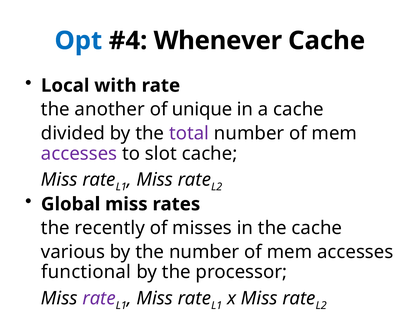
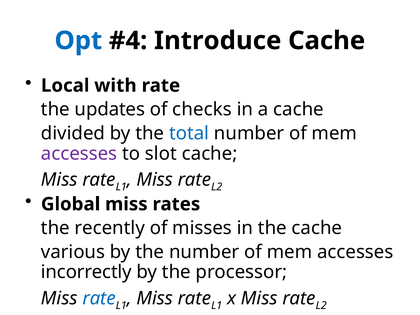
Whenever: Whenever -> Introduce (218, 41)
another: another -> updates (110, 109)
unique: unique -> checks (202, 109)
total colour: purple -> blue (189, 133)
functional: functional -> incorrectly (86, 272)
rate colour: purple -> blue (99, 298)
